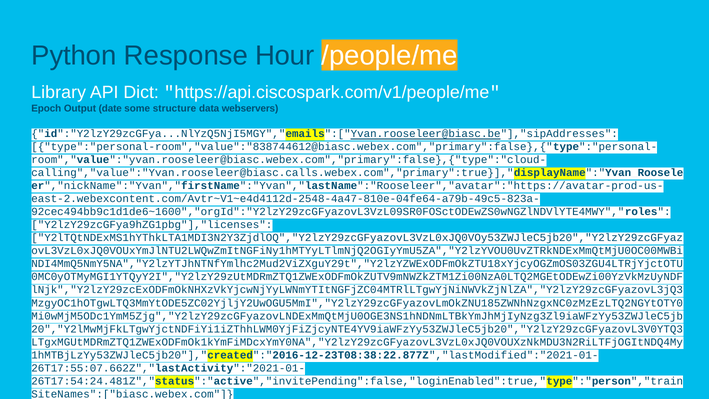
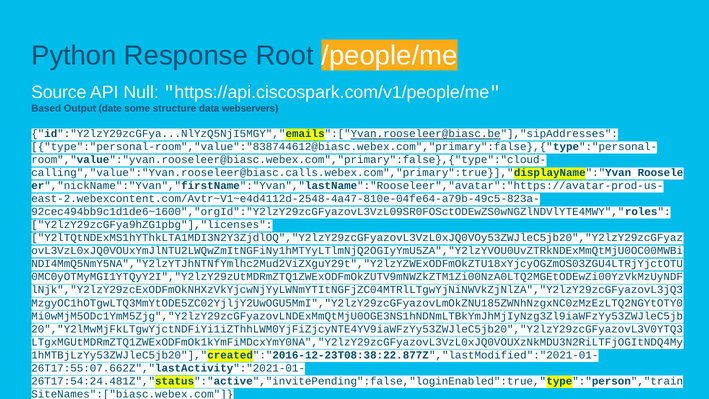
Hour: Hour -> Root (285, 56)
Library: Library -> Source (59, 92)
Dict: Dict -> Null (141, 92)
Epoch: Epoch -> Based (46, 108)
